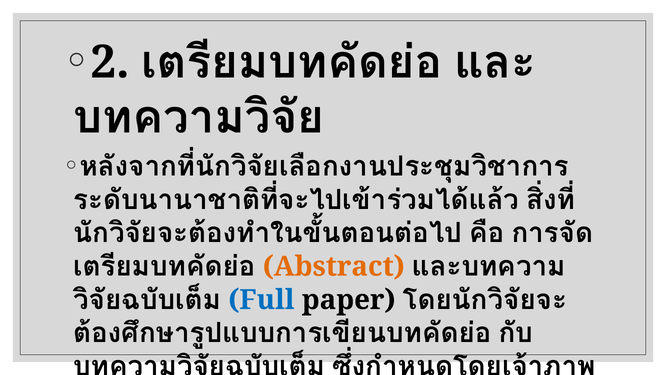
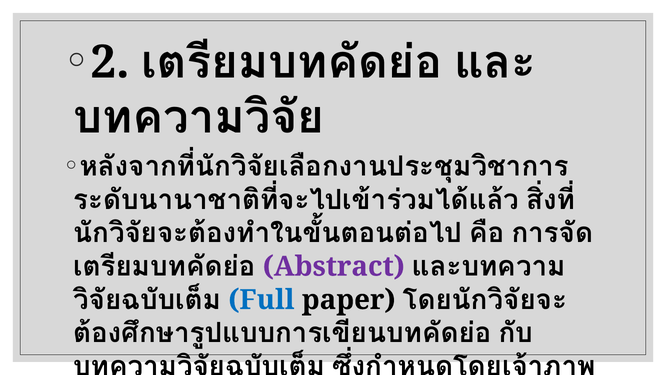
Abstract colour: orange -> purple (334, 266)
